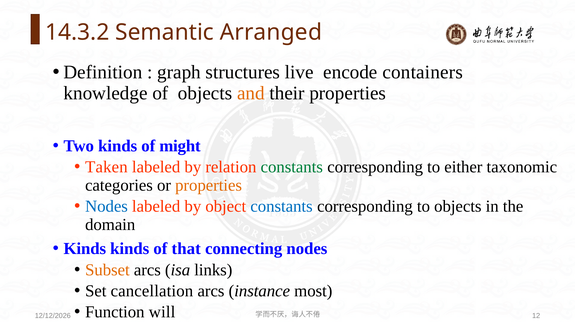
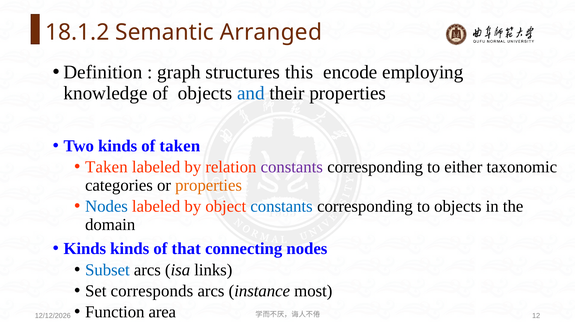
14.3.2: 14.3.2 -> 18.1.2 (77, 32)
live: live -> this (299, 72)
containers: containers -> employing (423, 72)
and colour: orange -> blue (251, 93)
of might: might -> taken (180, 146)
constants colour: green -> purple (292, 167)
Subset colour: orange -> blue (107, 269)
cancellation: cancellation -> corresponds (152, 290)
will: will -> area (162, 312)
